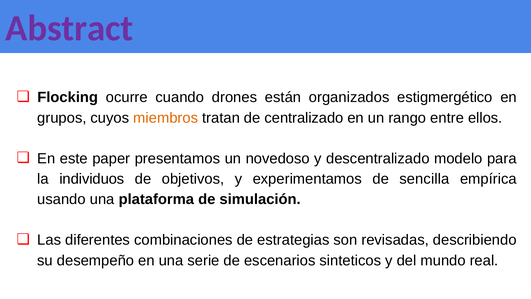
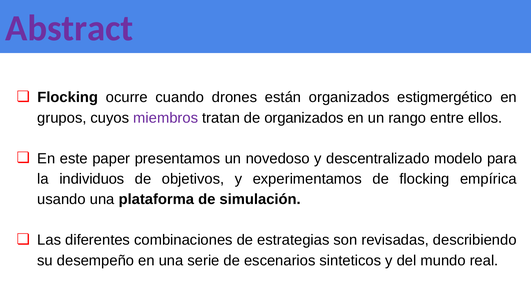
miembros colour: orange -> purple (166, 118)
de centralizado: centralizado -> organizados (304, 118)
de sencilla: sencilla -> flocking (424, 179)
